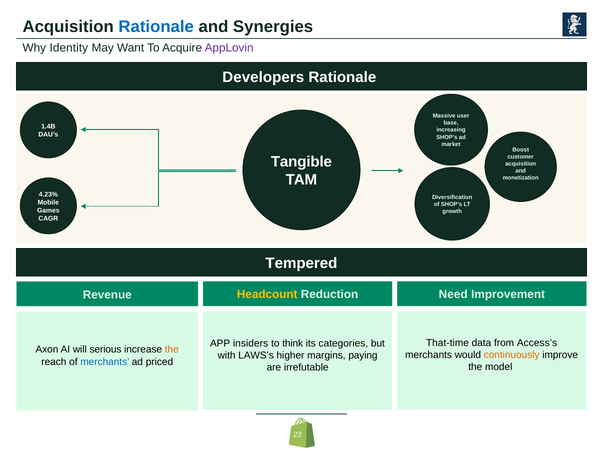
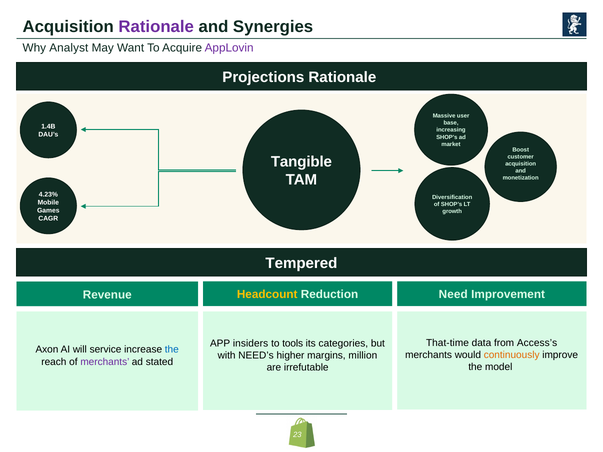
Rationale colour: blue -> purple (156, 27)
Identity: Identity -> Analyst (69, 48)
Developers: Developers -> Projections (263, 77)
think: think -> tools (293, 344)
serious: serious -> service (105, 350)
the colour: orange -> blue (172, 350)
LAWS’s: LAWS’s -> NEED’s (256, 356)
paying: paying -> million (363, 356)
merchants colour: blue -> purple (105, 362)
priced: priced -> stated (159, 362)
